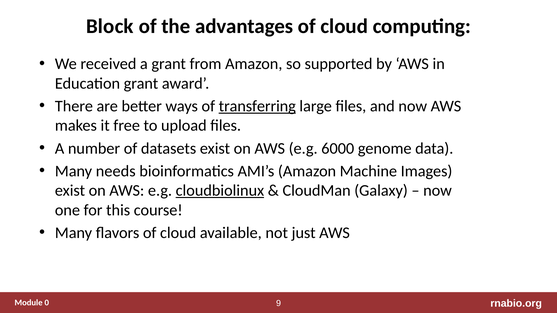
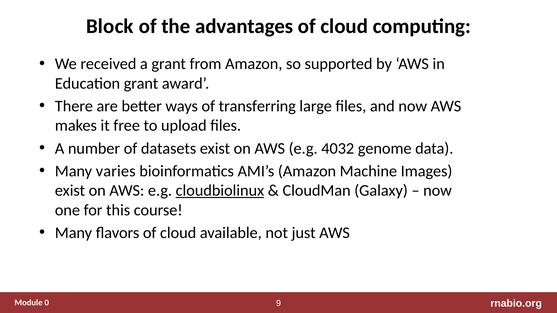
transferring underline: present -> none (257, 106)
6000: 6000 -> 4032 (338, 148)
needs: needs -> varies (116, 171)
